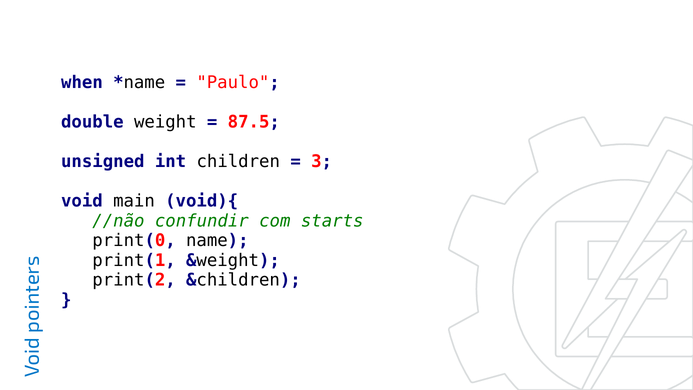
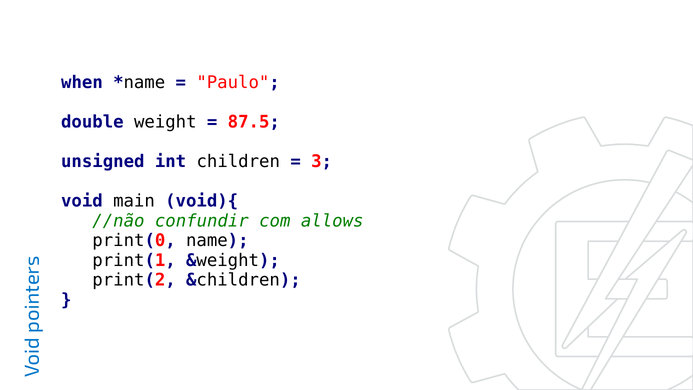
starts: starts -> allows (332, 221)
